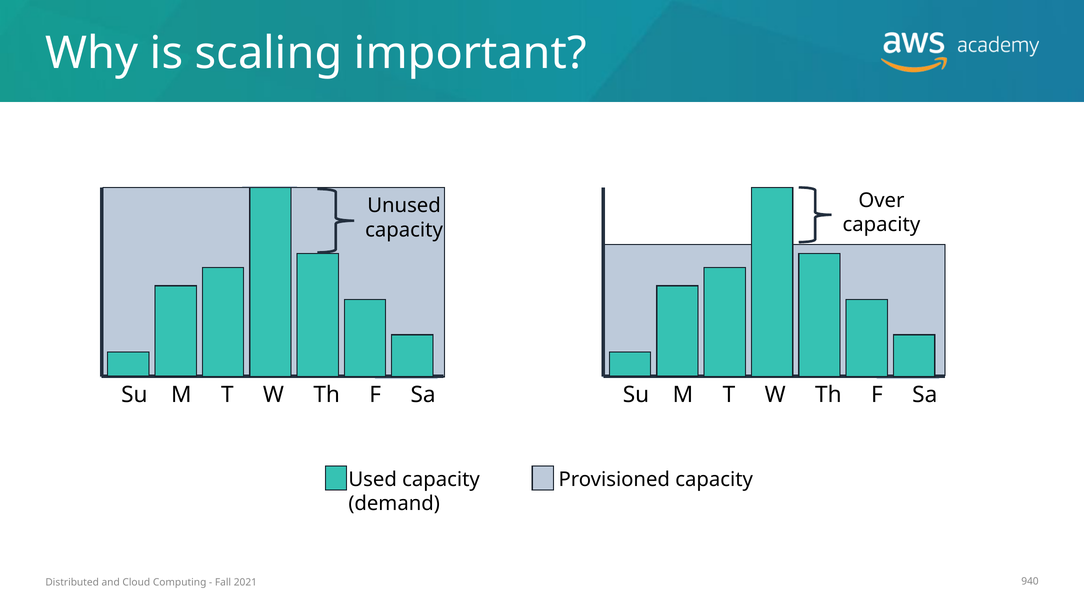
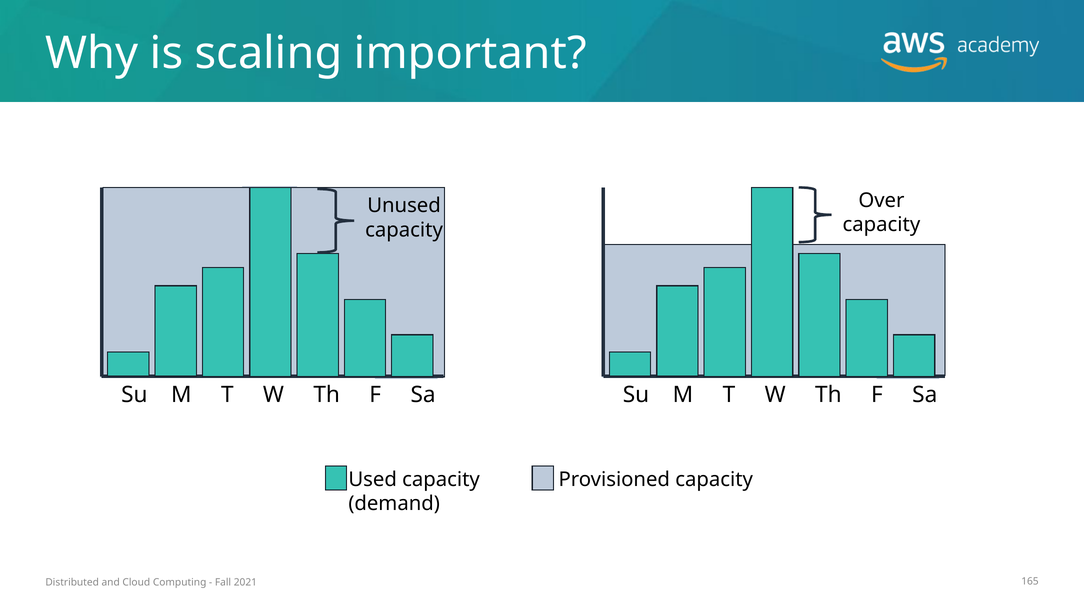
940: 940 -> 165 (1030, 581)
